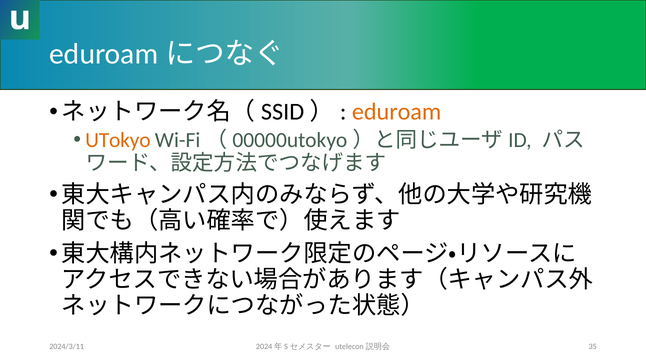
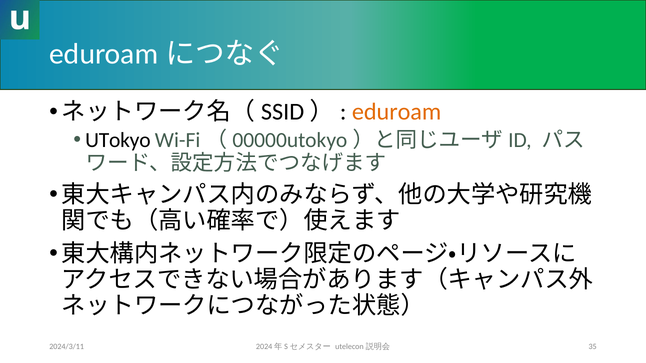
UTokyo colour: orange -> black (118, 140)
